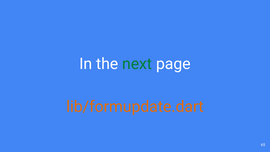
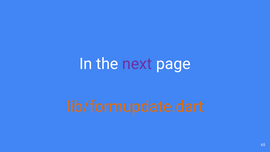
next colour: green -> purple (137, 64)
